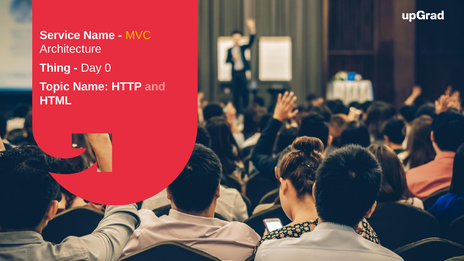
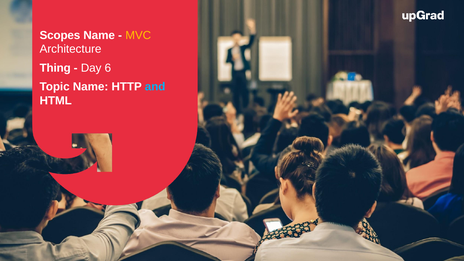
Service: Service -> Scopes (60, 35)
0: 0 -> 6 (108, 68)
and colour: pink -> light blue (155, 87)
